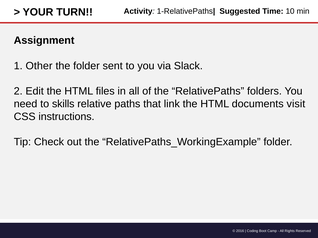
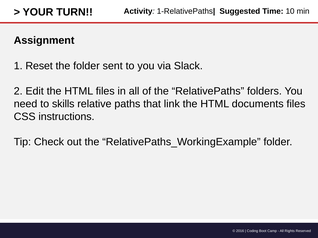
Other: Other -> Reset (39, 66)
documents visit: visit -> files (296, 104)
